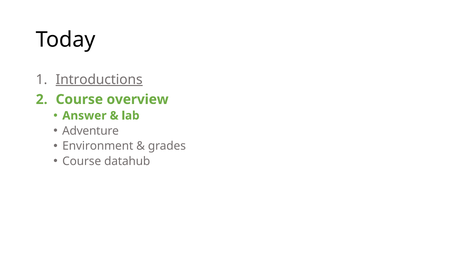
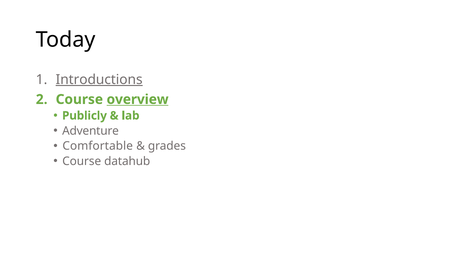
overview underline: none -> present (138, 99)
Answer: Answer -> Publicly (85, 115)
Environment: Environment -> Comfortable (98, 146)
